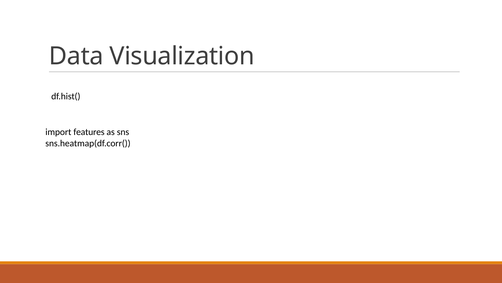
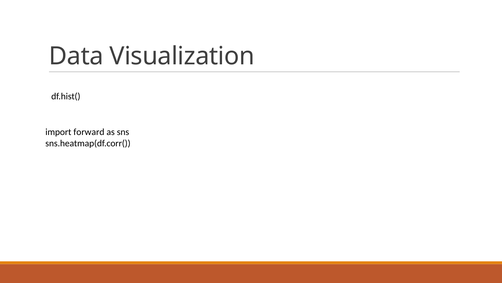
features: features -> forward (89, 132)
